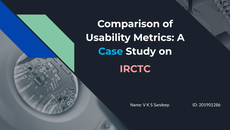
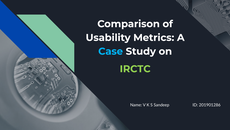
IRCTC colour: pink -> light green (135, 69)
